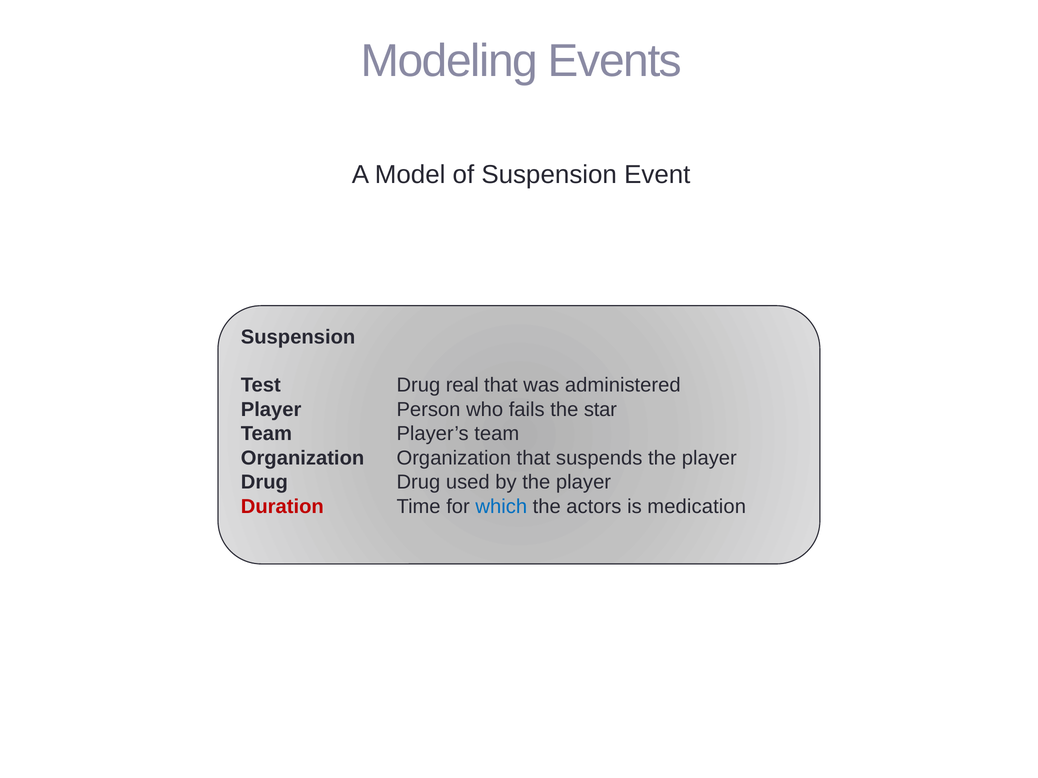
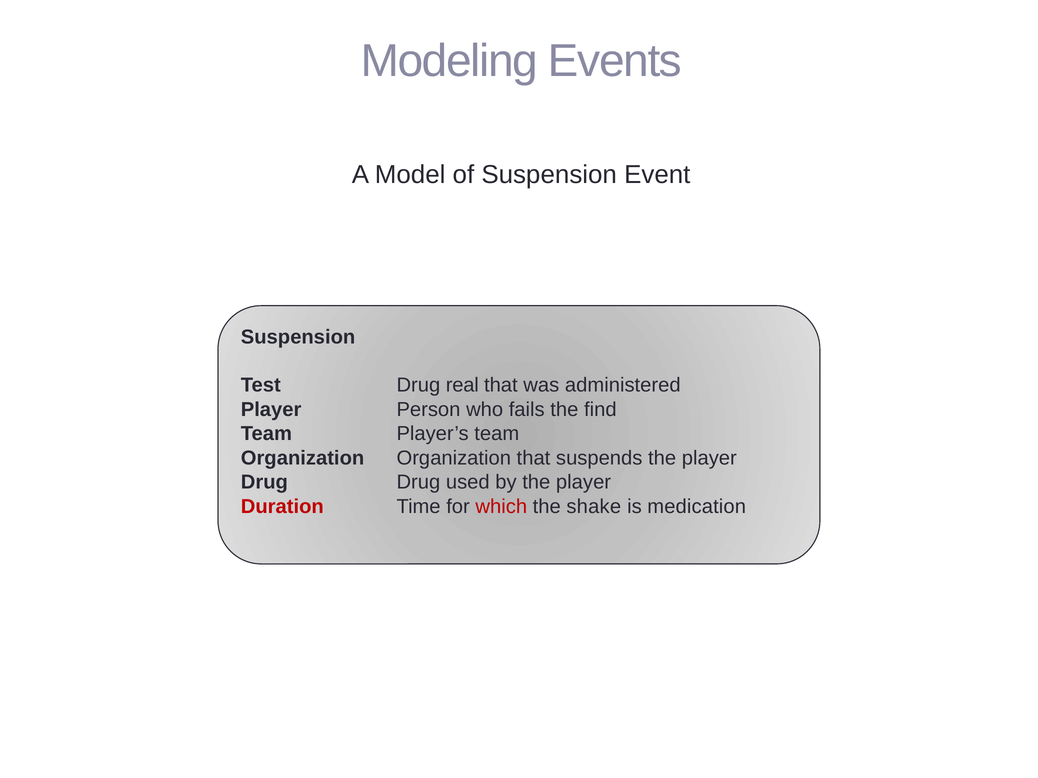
star: star -> find (600, 410)
which colour: blue -> red (501, 507)
actors: actors -> shake (594, 507)
